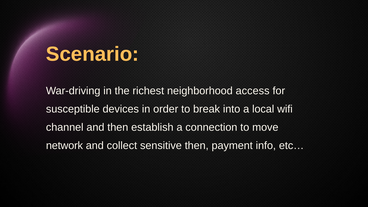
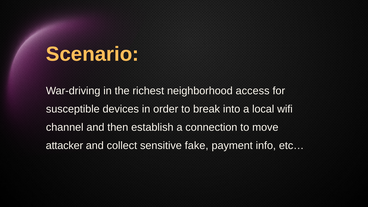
network: network -> attacker (64, 146)
sensitive then: then -> fake (197, 146)
